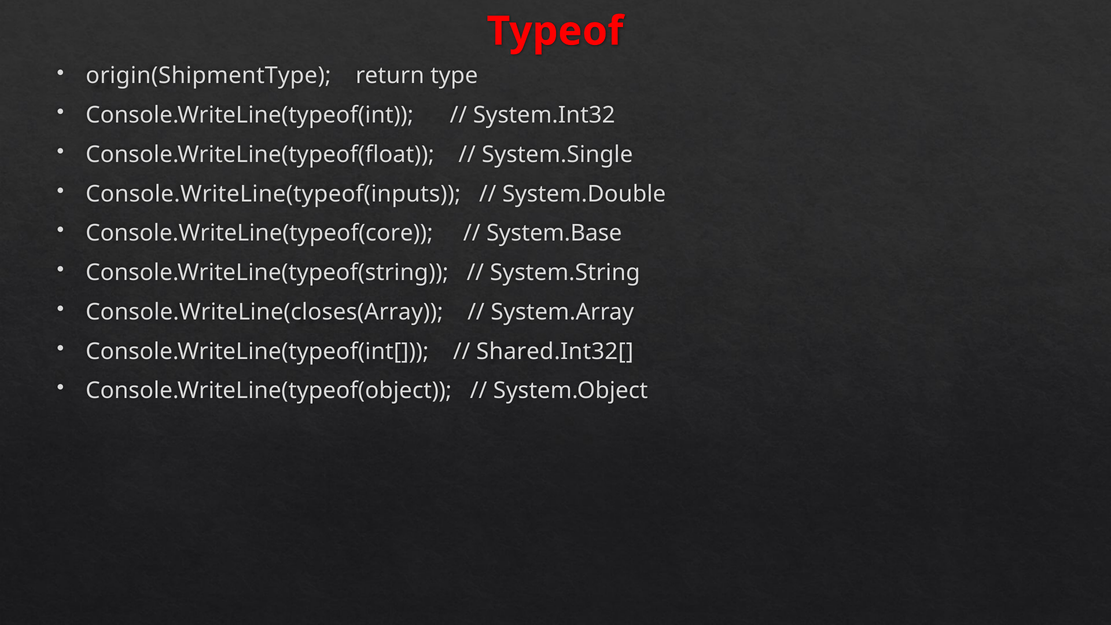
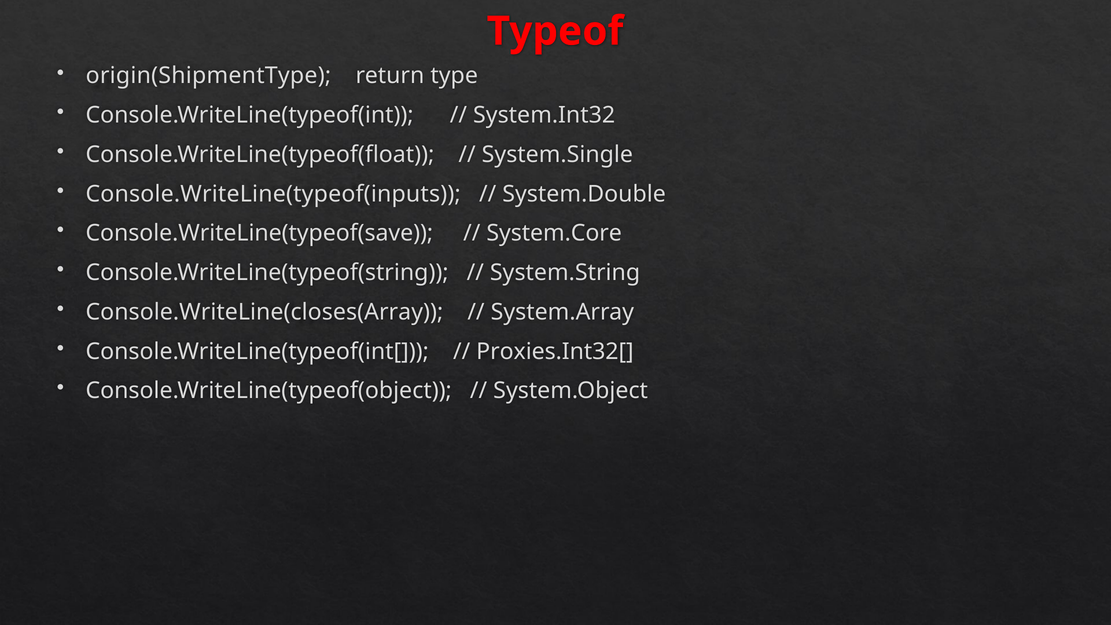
Console.WriteLine(typeof(core: Console.WriteLine(typeof(core -> Console.WriteLine(typeof(save (259, 233)
System.Base: System.Base -> System.Core (554, 233)
Shared.Int32[: Shared.Int32[ -> Proxies.Int32[ (555, 351)
